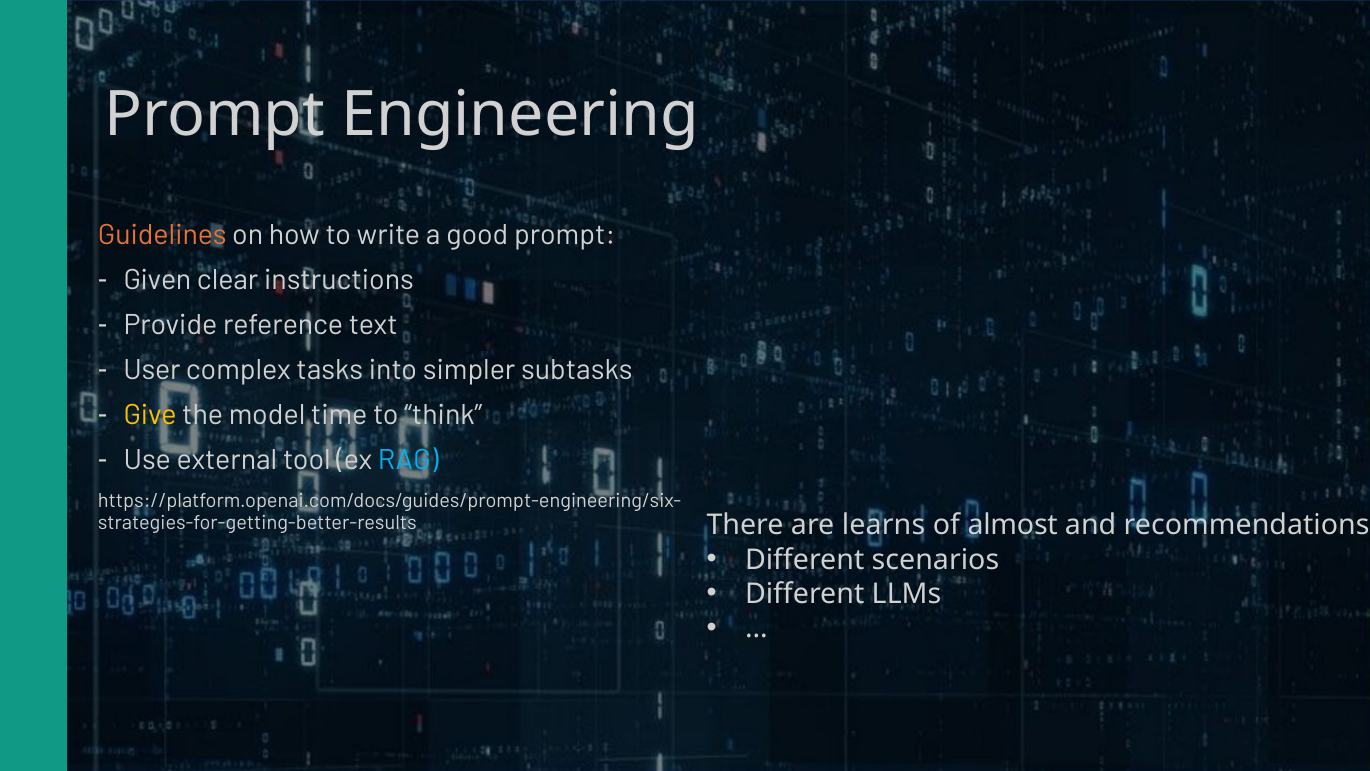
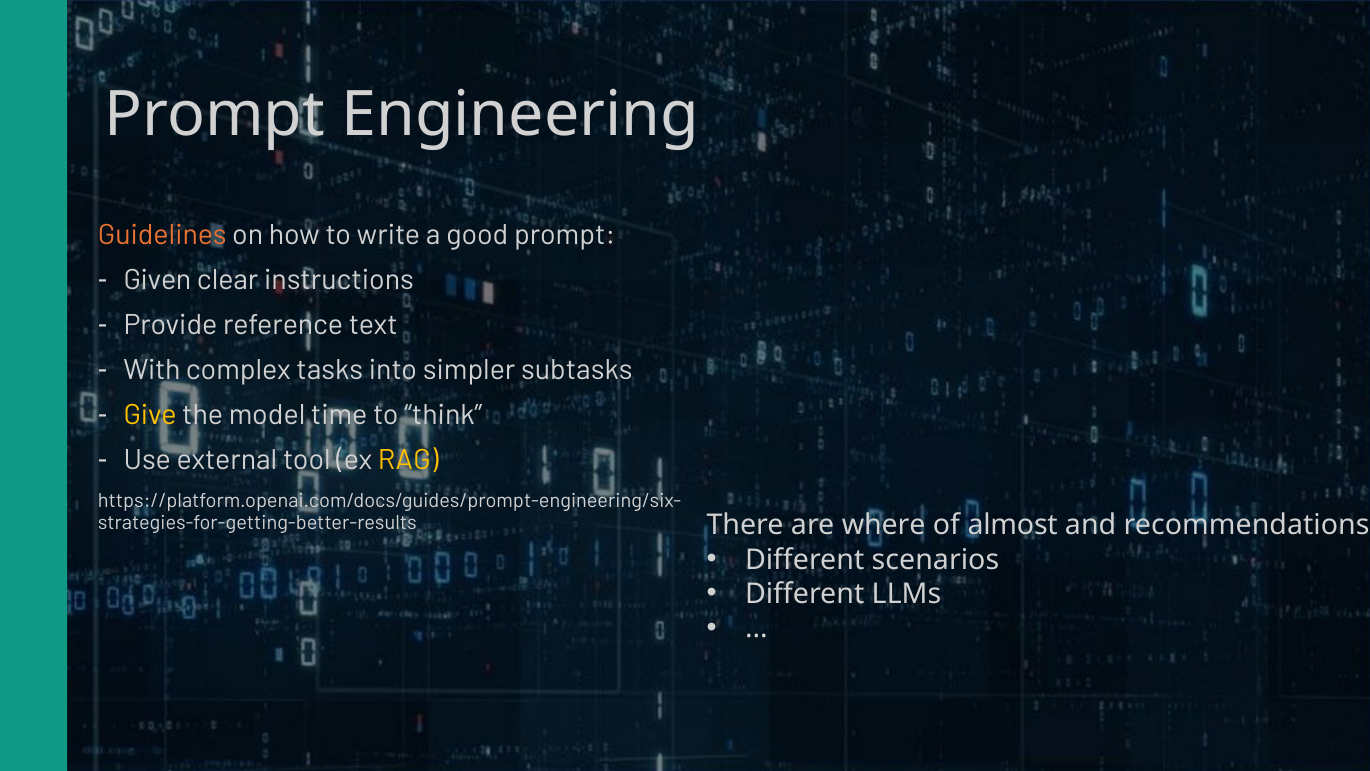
User: User -> With (152, 370)
RAG colour: light blue -> yellow (408, 460)
learns: learns -> where (884, 525)
